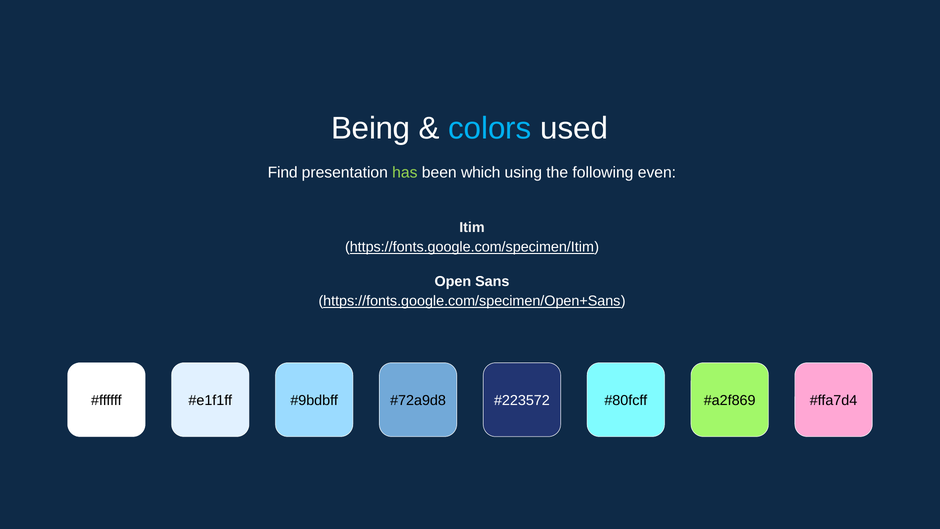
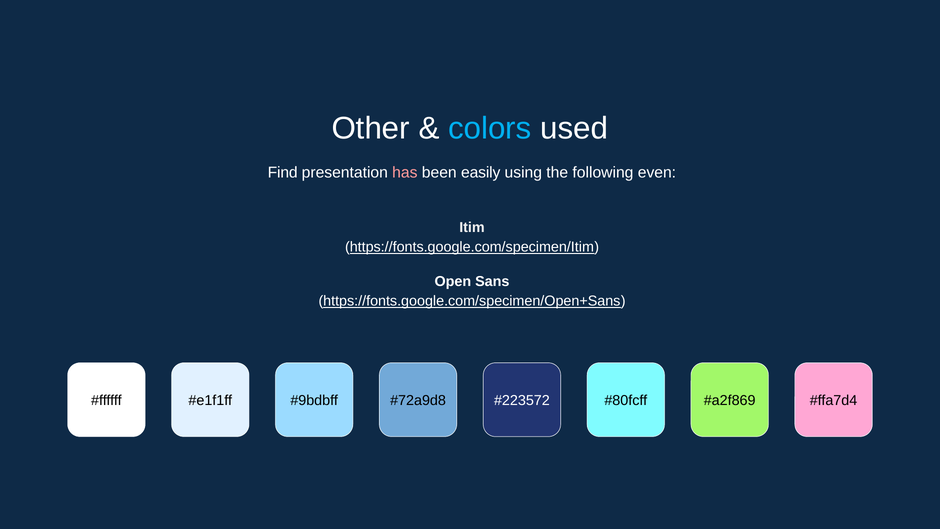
Being: Being -> Other (371, 128)
has colour: light green -> pink (405, 173)
which: which -> easily (481, 173)
